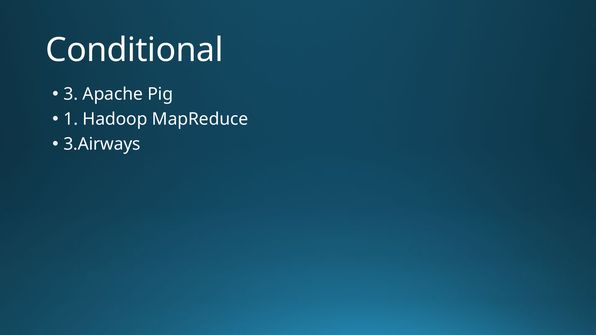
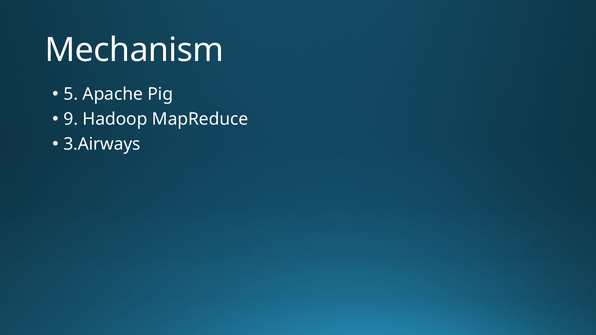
Conditional: Conditional -> Mechanism (134, 50)
3: 3 -> 5 (71, 94)
1: 1 -> 9 (71, 119)
